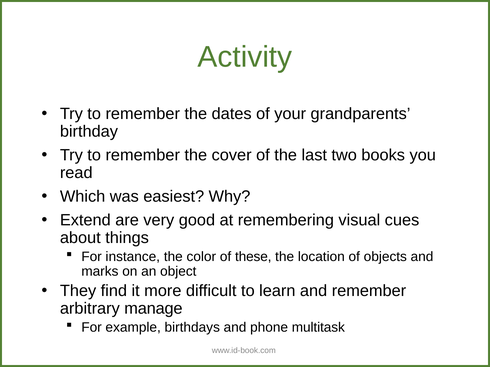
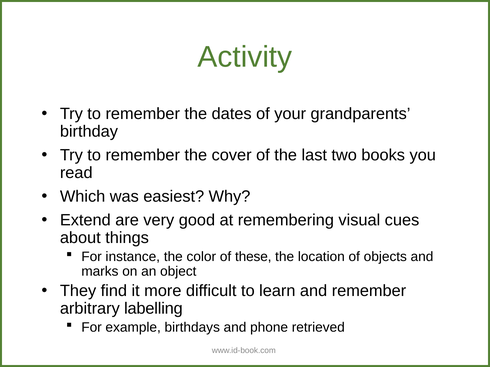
manage: manage -> labelling (153, 309)
multitask: multitask -> retrieved (318, 328)
